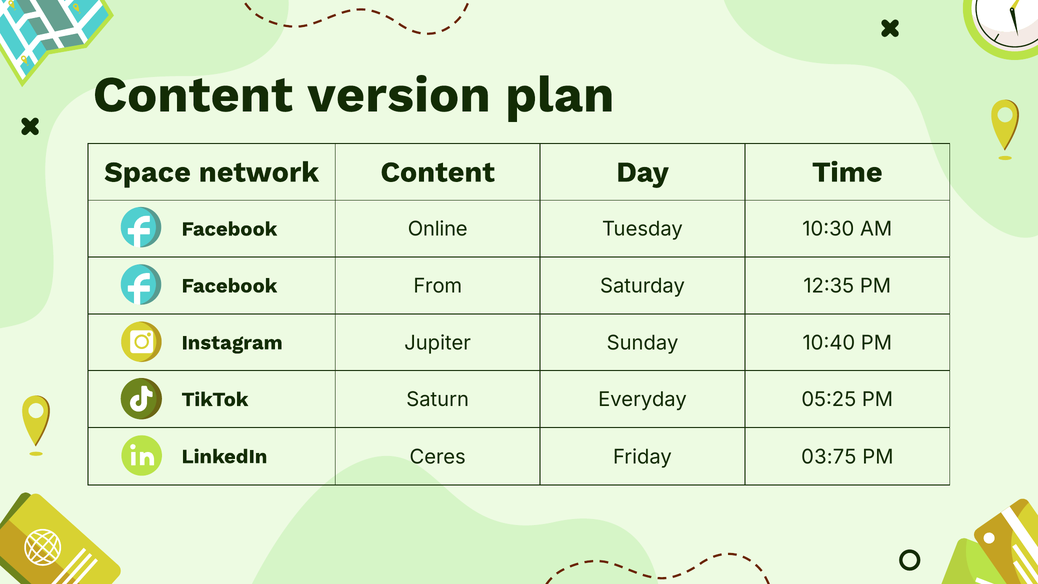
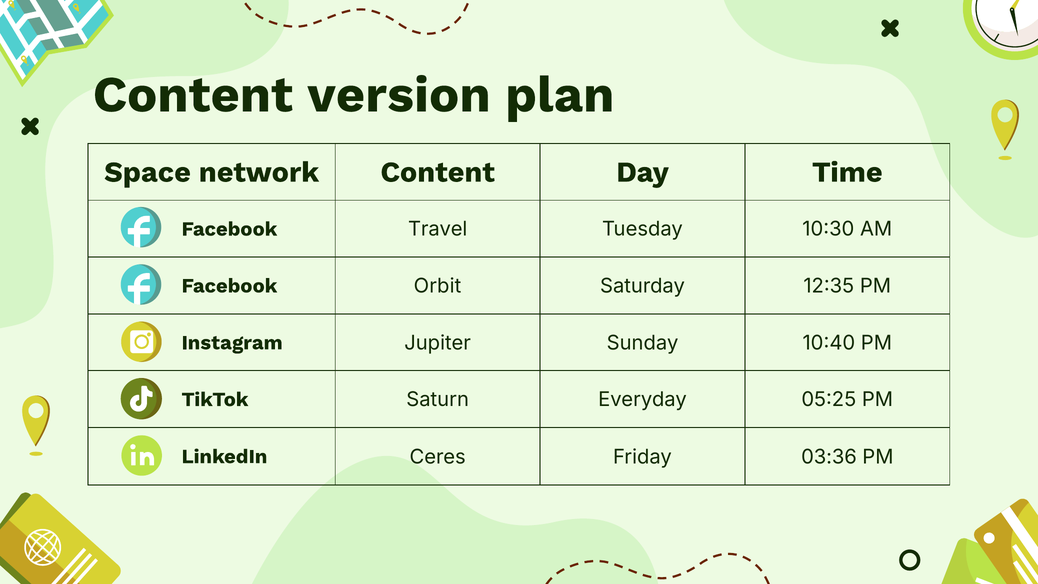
Online: Online -> Travel (438, 229)
From: From -> Orbit (438, 286)
03:75: 03:75 -> 03:36 (829, 457)
